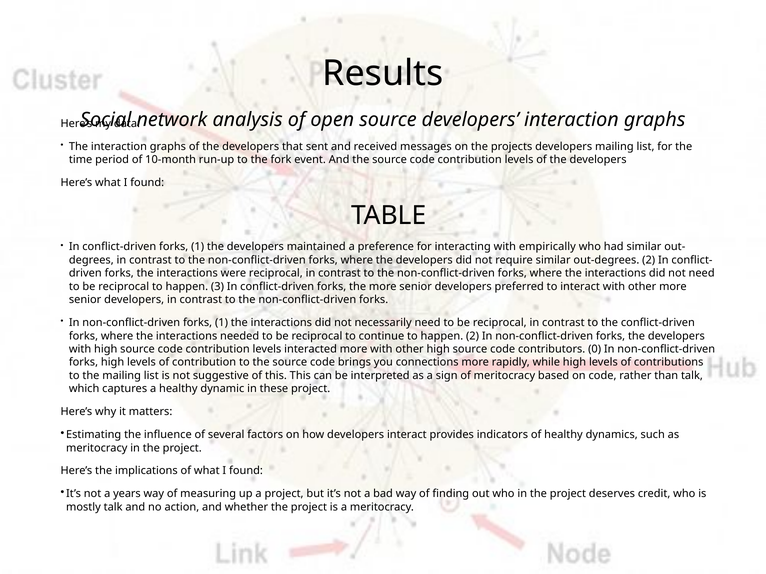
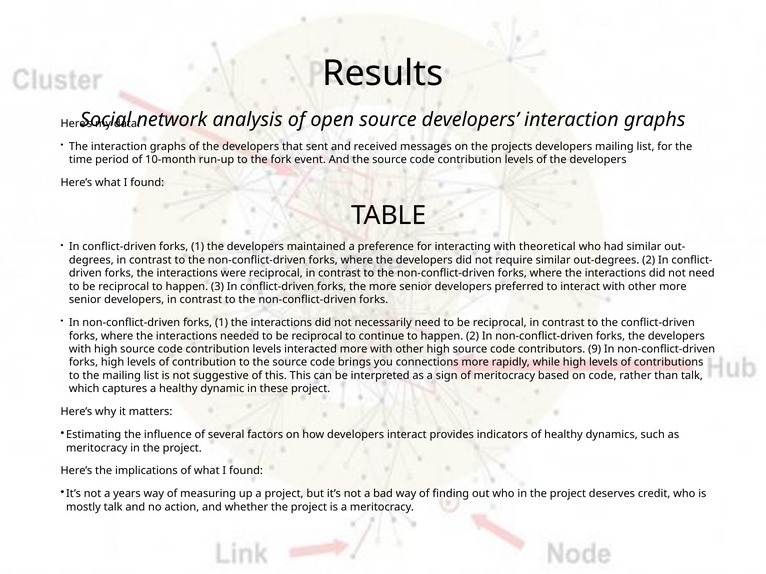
empirically: empirically -> theoretical (547, 247)
0: 0 -> 9 (595, 349)
